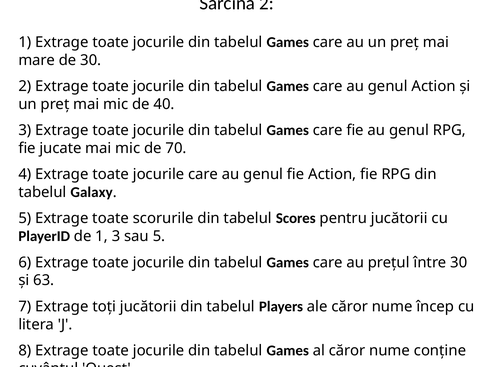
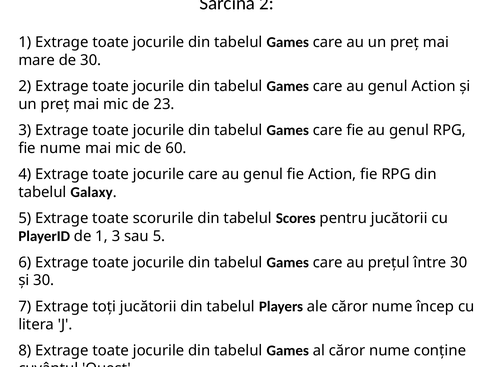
40: 40 -> 23 (164, 104)
fie jucate: jucate -> nume (60, 148)
70: 70 -> 60 (176, 148)
și 63: 63 -> 30 (44, 280)
